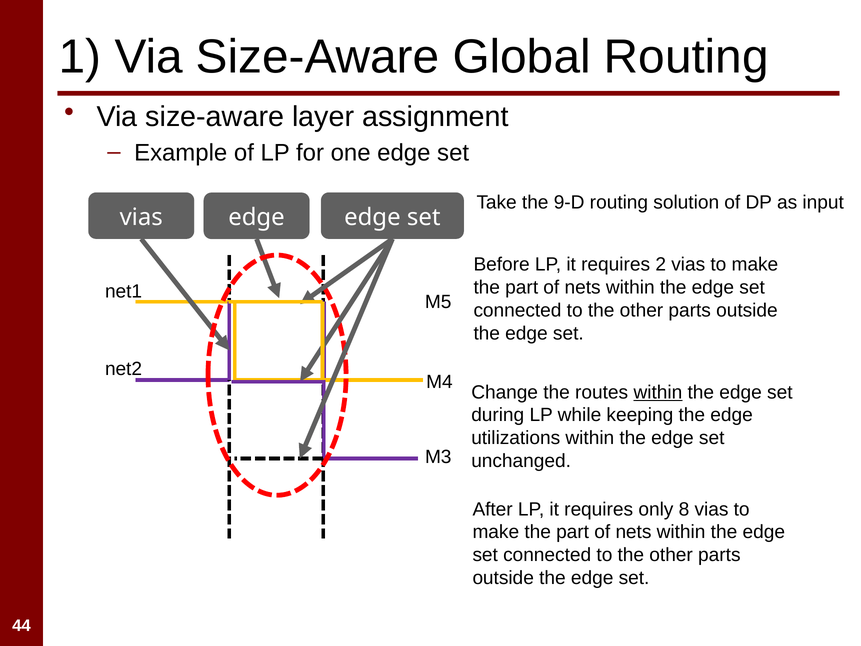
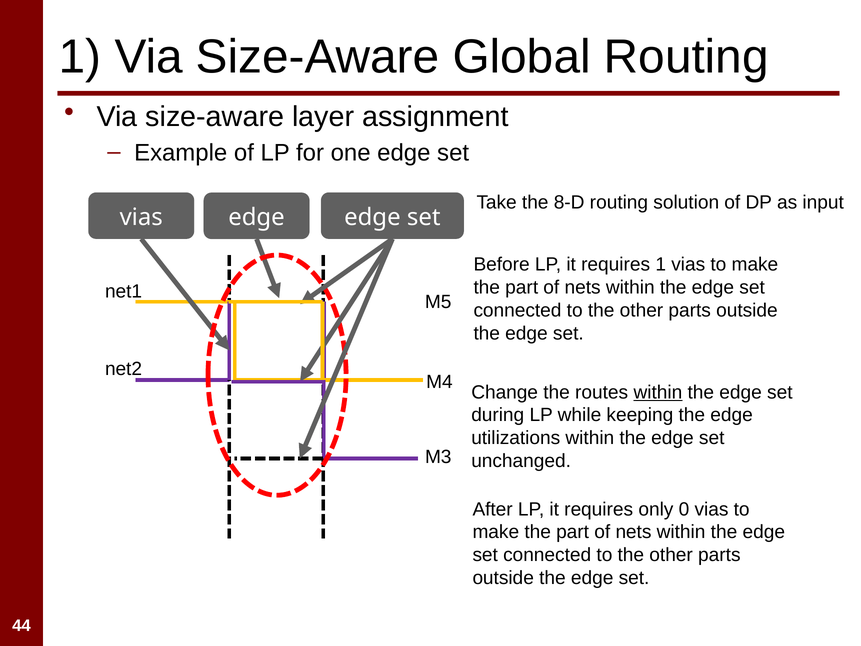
9-D: 9-D -> 8-D (569, 202)
requires 2: 2 -> 1 (661, 264)
8: 8 -> 0 (684, 509)
